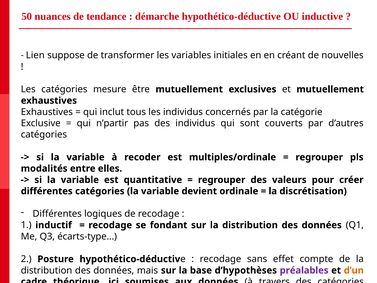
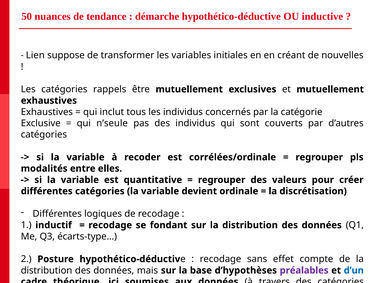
mesure: mesure -> rappels (110, 89)
n’partir: n’partir -> n’seule (112, 123)
multiples/ordinale: multiples/ordinale -> corrélées/ordinale (233, 157)
d’un colour: orange -> blue (354, 270)
